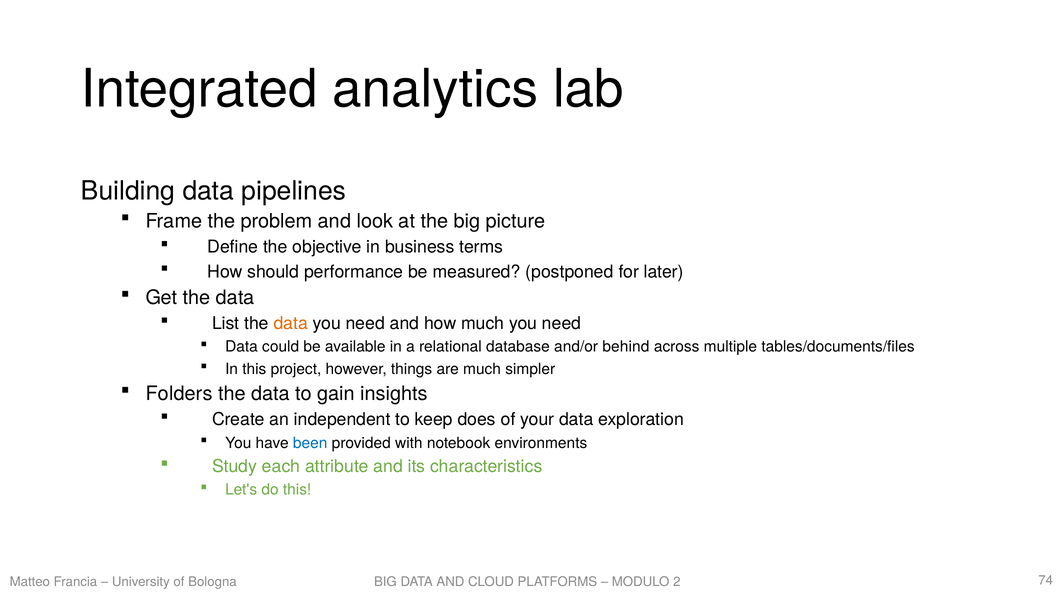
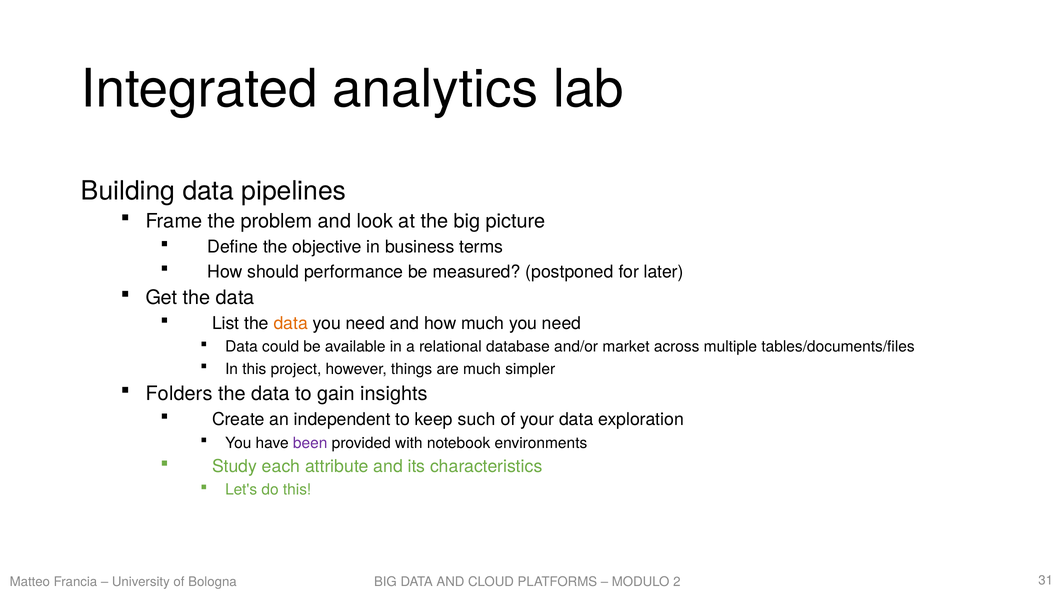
behind: behind -> market (626, 347)
does: does -> such (477, 419)
been colour: blue -> purple (310, 443)
74: 74 -> 31 (1046, 580)
